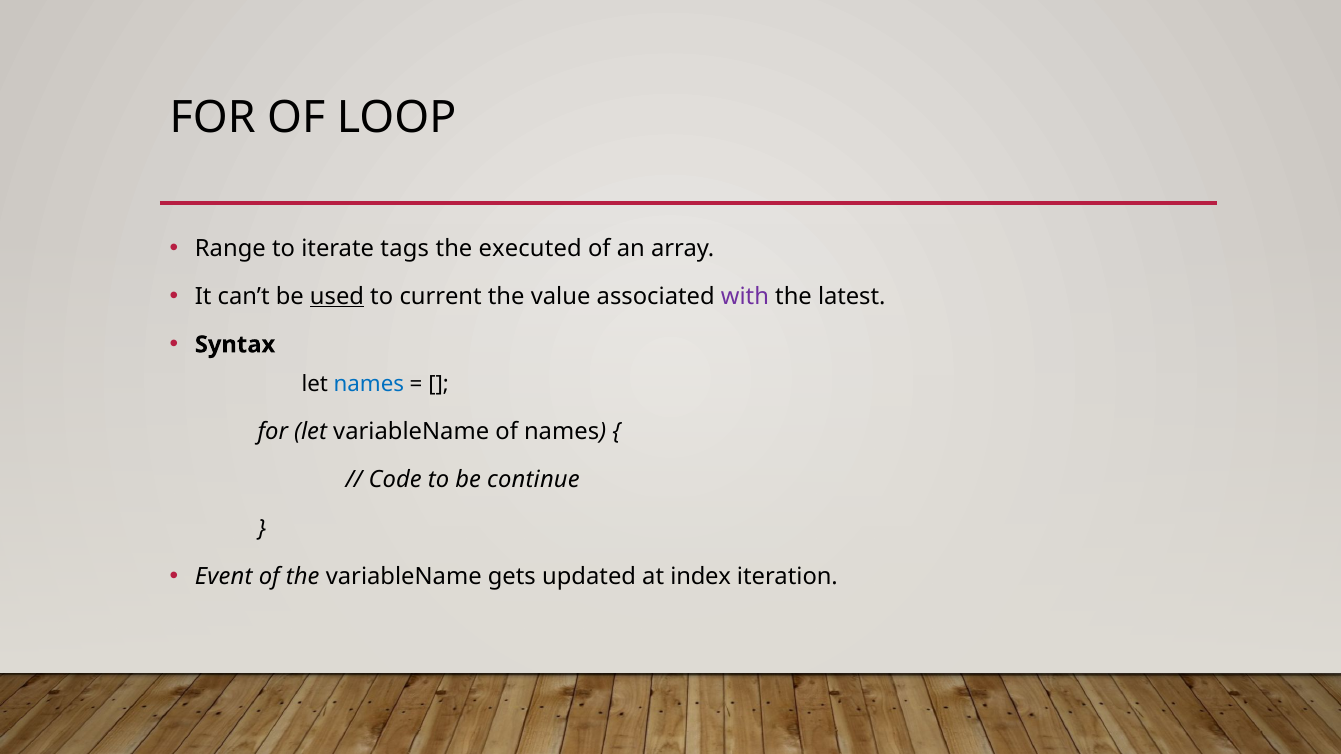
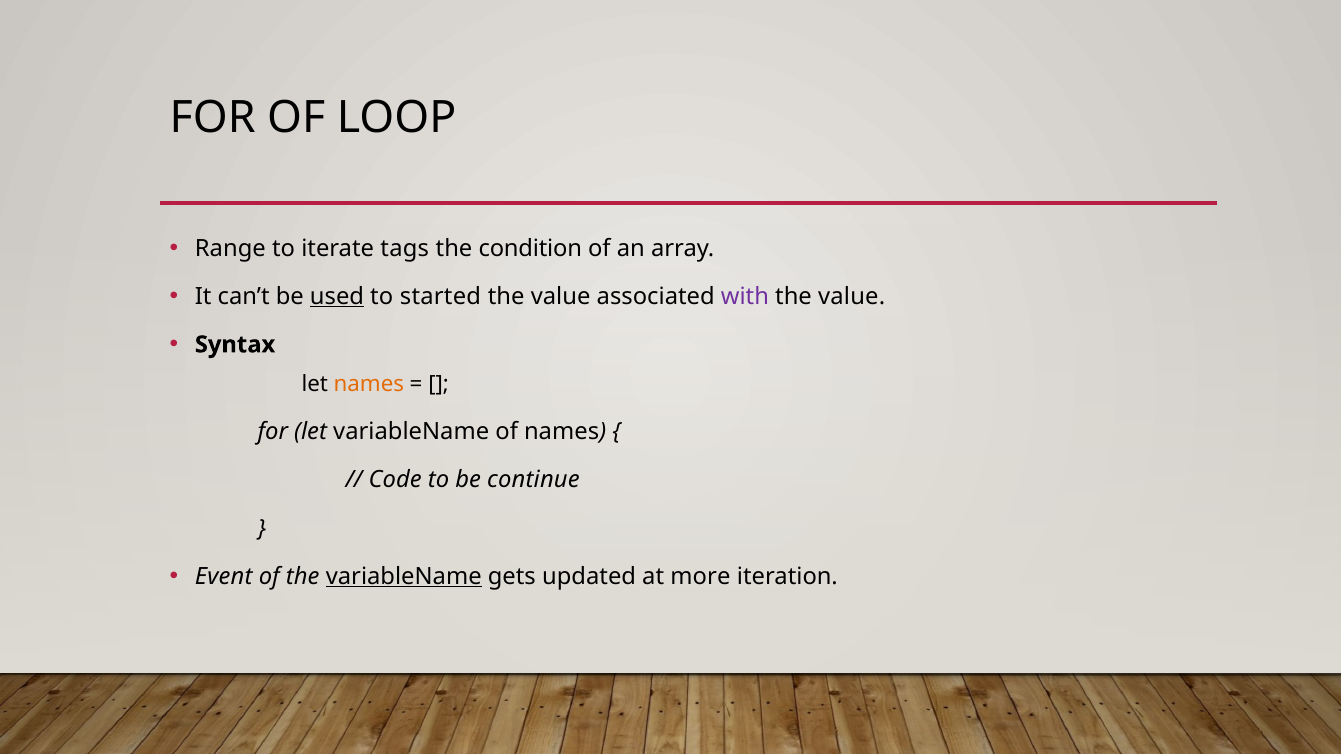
executed: executed -> condition (530, 248)
current: current -> started (440, 297)
latest: latest -> value (852, 297)
names colour: blue -> orange (369, 385)
variableName underline: none -> present (404, 577)
index: index -> more (700, 577)
